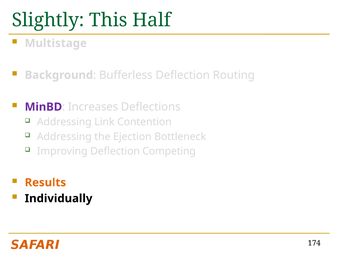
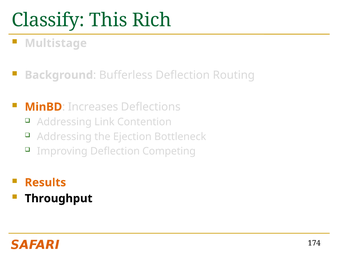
Slightly: Slightly -> Classify (48, 20)
Half: Half -> Rich (152, 20)
MinBD colour: purple -> orange (43, 107)
Individually: Individually -> Throughput (59, 198)
